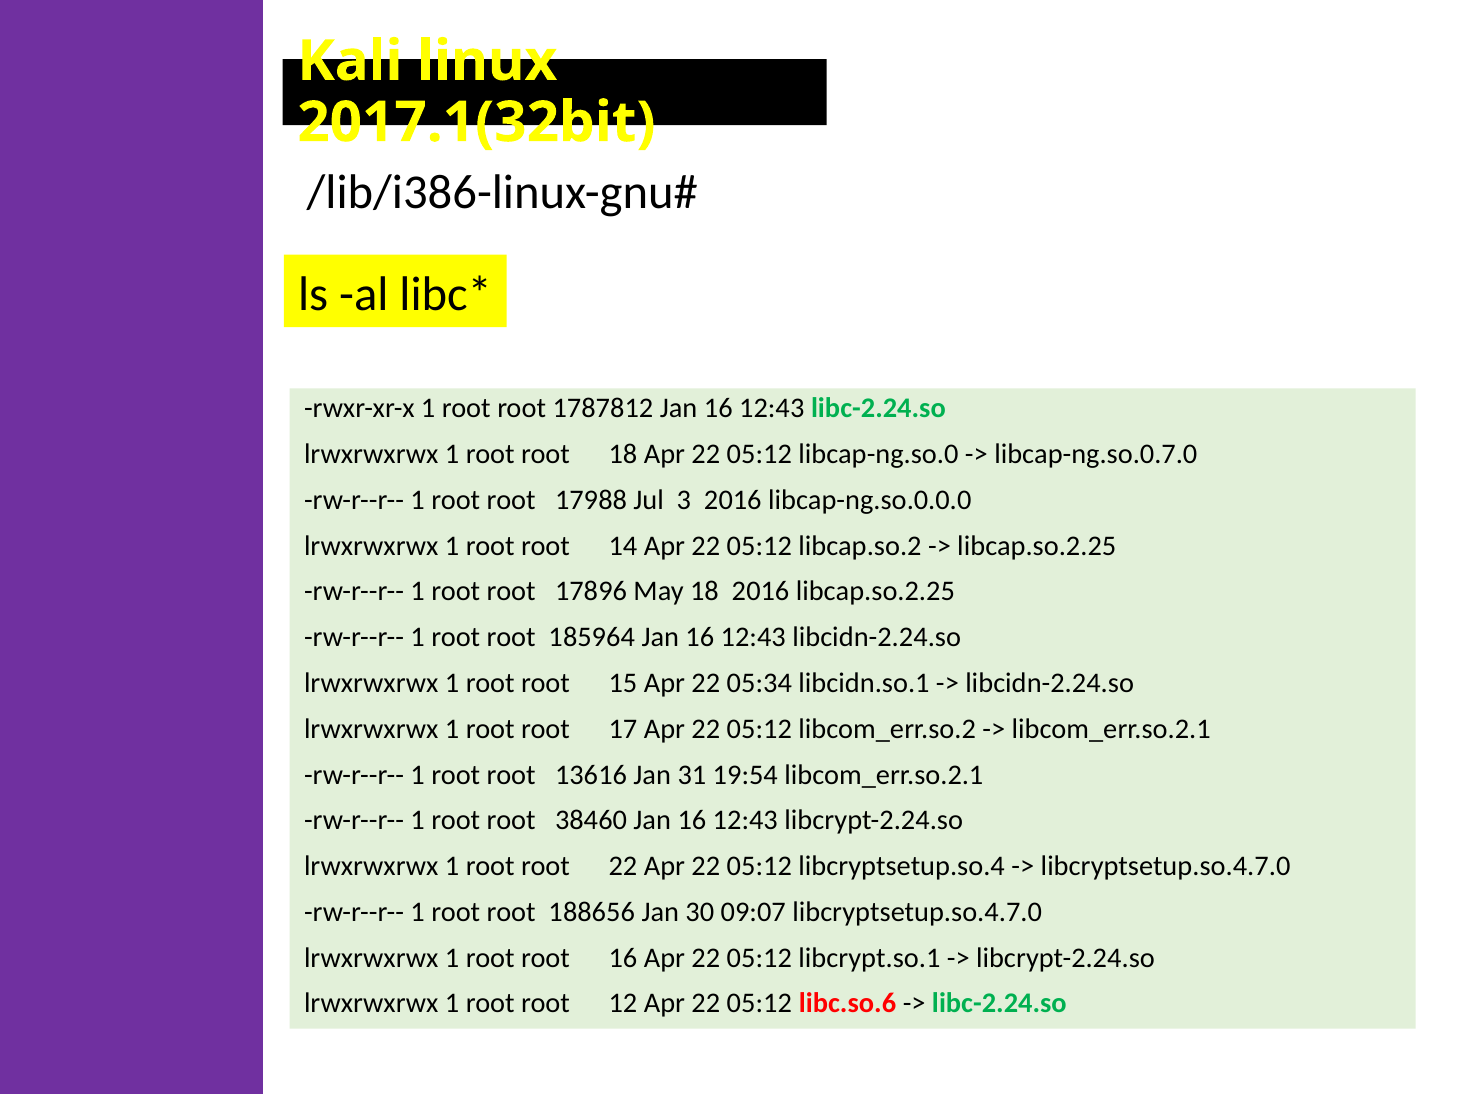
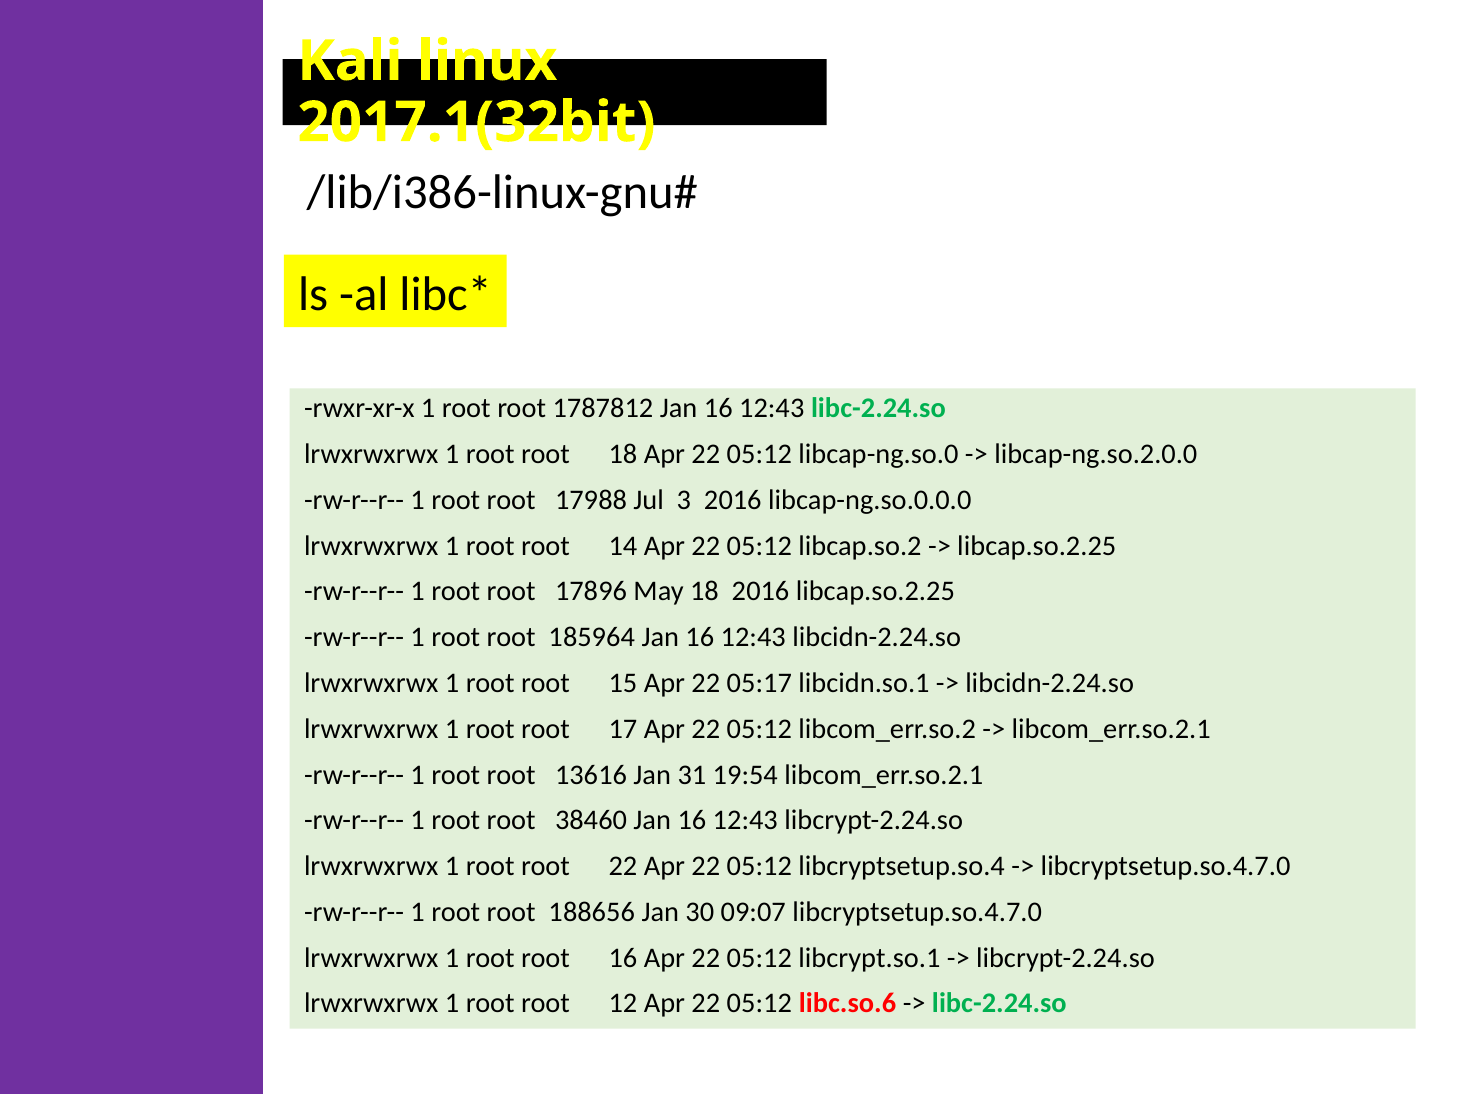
libcap-ng.so.0.7.0: libcap-ng.so.0.7.0 -> libcap-ng.so.2.0.0 (1096, 454)
05:34: 05:34 -> 05:17 (759, 683)
